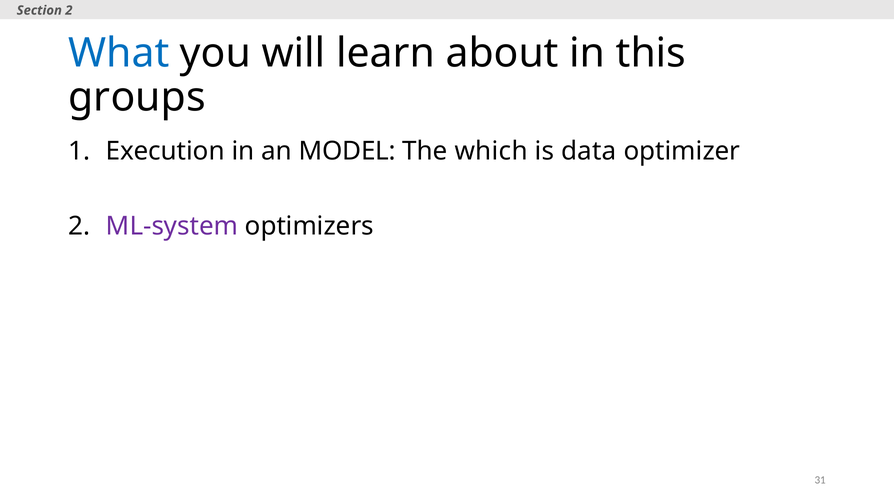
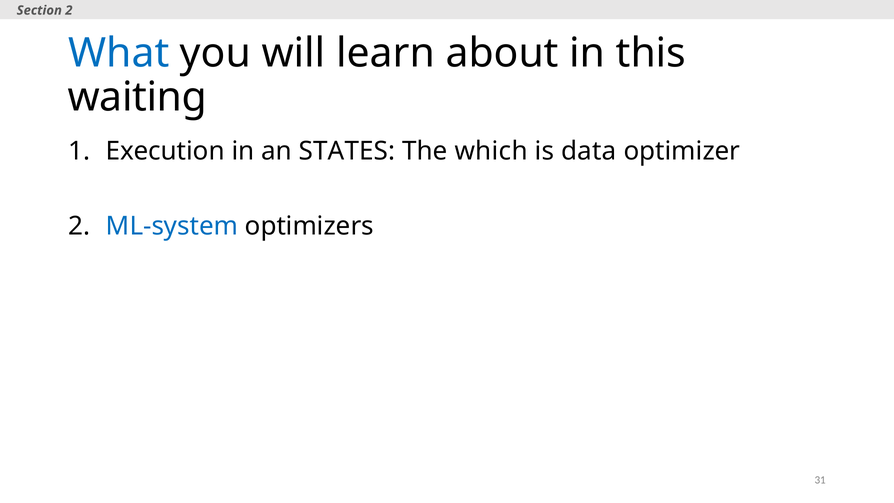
groups: groups -> waiting (137, 97)
MODEL: MODEL -> STATES (347, 151)
ML-system colour: purple -> blue (172, 226)
